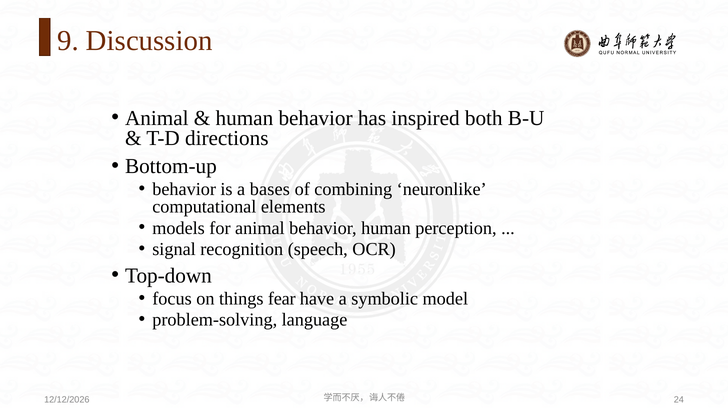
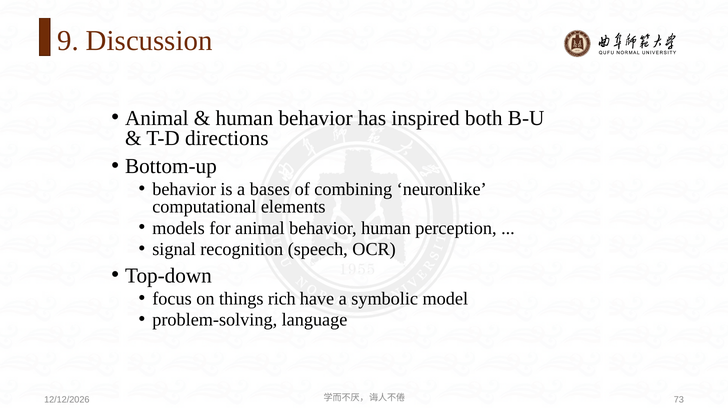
fear: fear -> rich (282, 298)
24: 24 -> 73 (679, 399)
